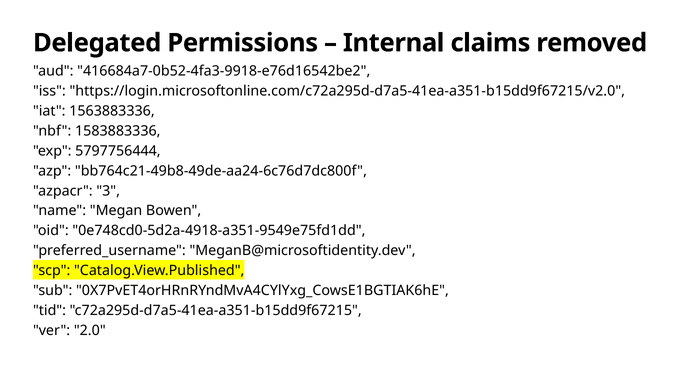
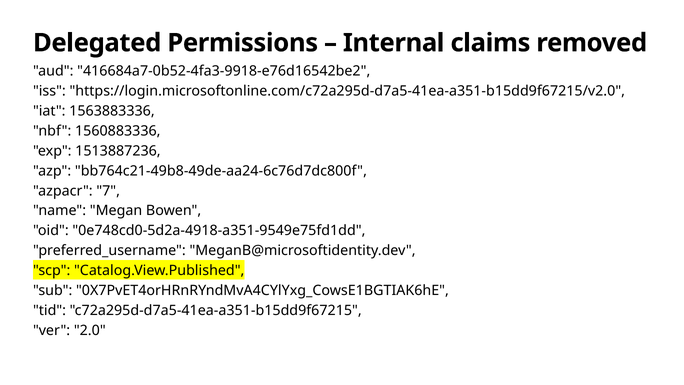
1583883336: 1583883336 -> 1560883336 (118, 131)
5797756444: 5797756444 -> 1513887236 (118, 151)
3: 3 -> 7 (108, 191)
